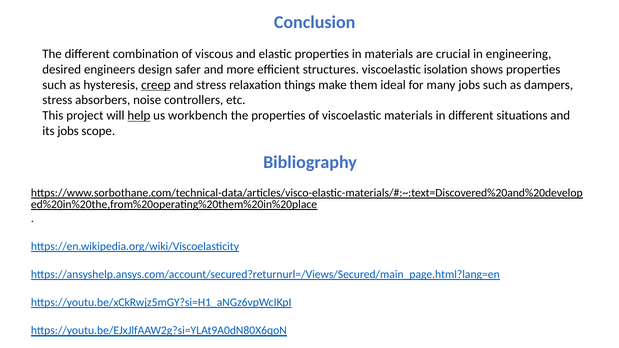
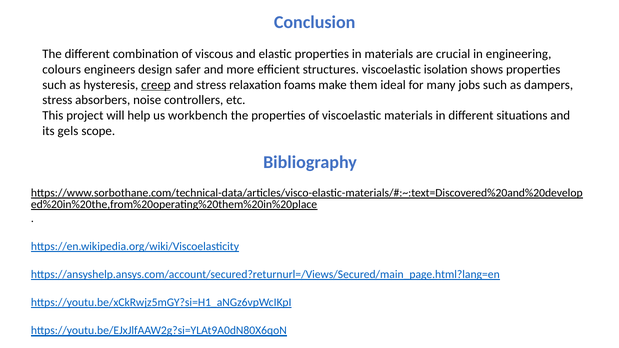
desired: desired -> colours (62, 69)
things: things -> foams (300, 85)
help underline: present -> none (139, 116)
its jobs: jobs -> gels (68, 131)
